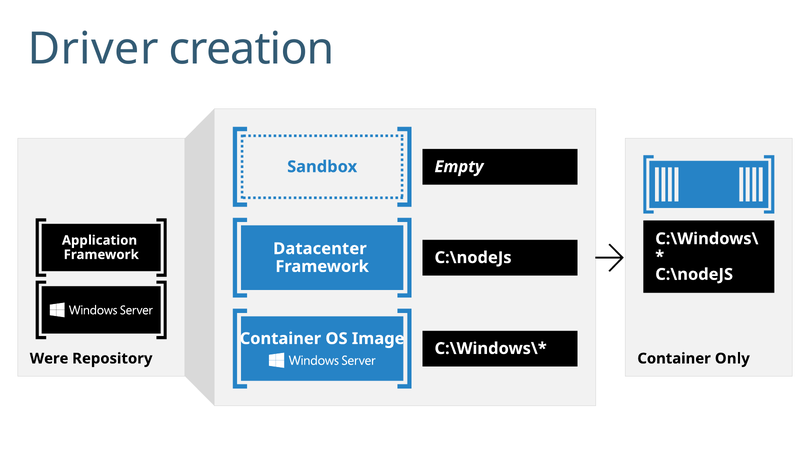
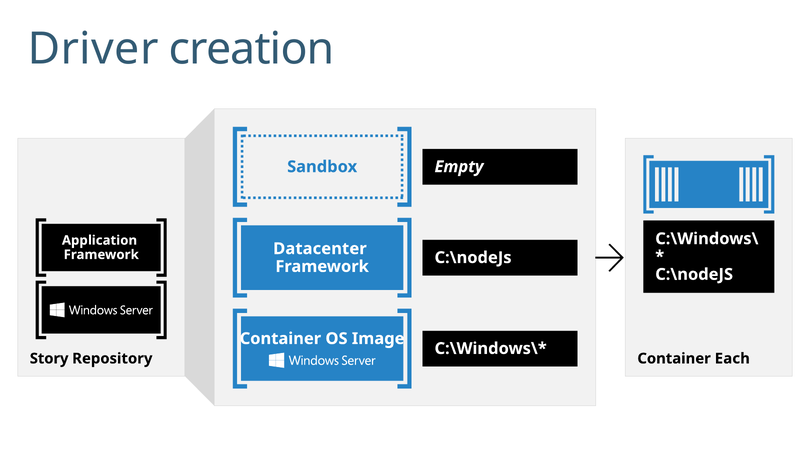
Were: Were -> Story (49, 359)
Only: Only -> Each (732, 359)
